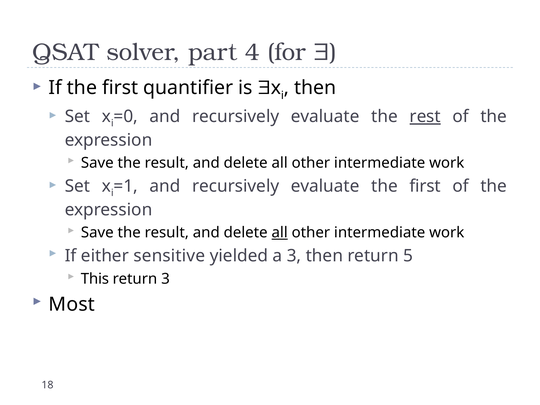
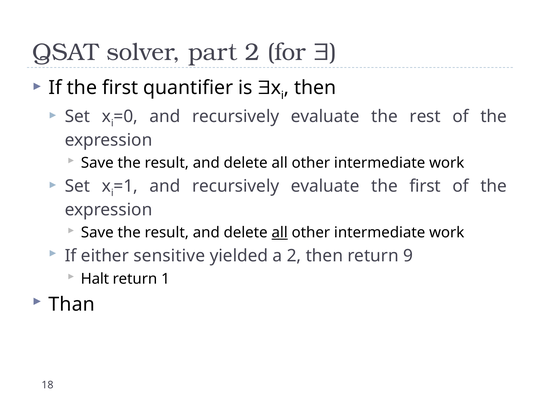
part 4: 4 -> 2 (252, 52)
rest underline: present -> none (425, 117)
a 3: 3 -> 2 (294, 256)
5: 5 -> 9 (408, 256)
This: This -> Halt (95, 279)
return 3: 3 -> 1 (165, 279)
Most: Most -> Than (72, 304)
